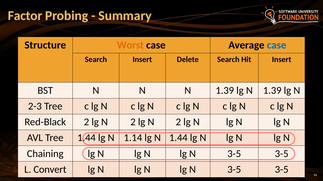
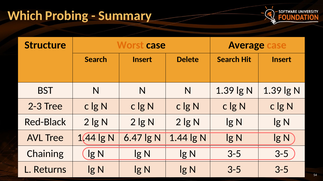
Factor: Factor -> Which (25, 16)
case colour: blue -> orange (277, 45)
1.14: 1.14 -> 6.47 (133, 138)
Convert: Convert -> Returns (50, 170)
